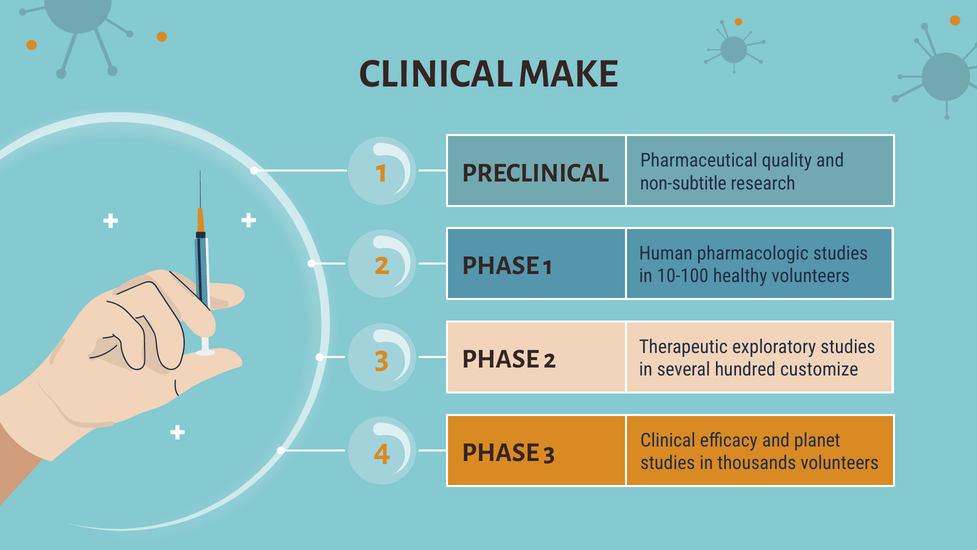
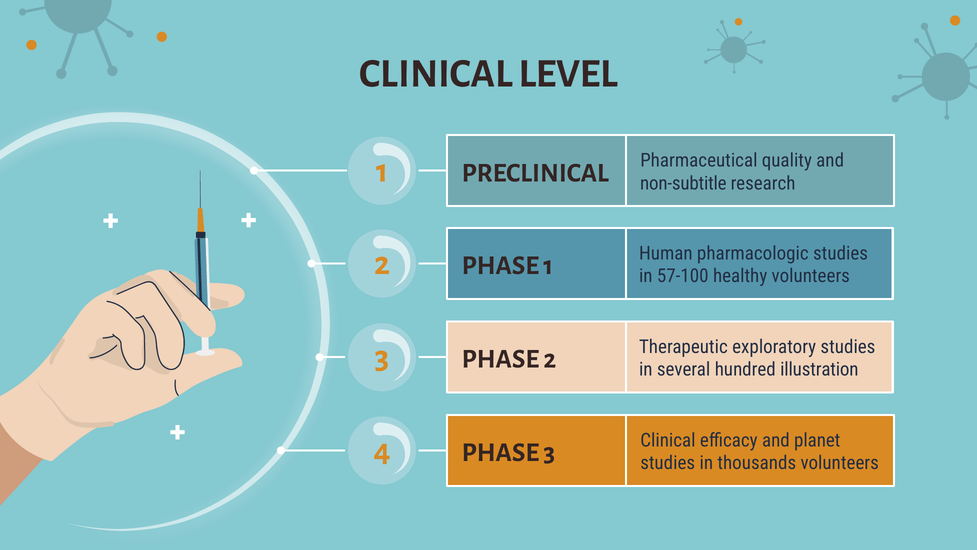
MAKE: MAKE -> LEVEL (568, 73)
10-100: 10-100 -> 57-100 (683, 276)
customize: customize -> illustration (819, 369)
